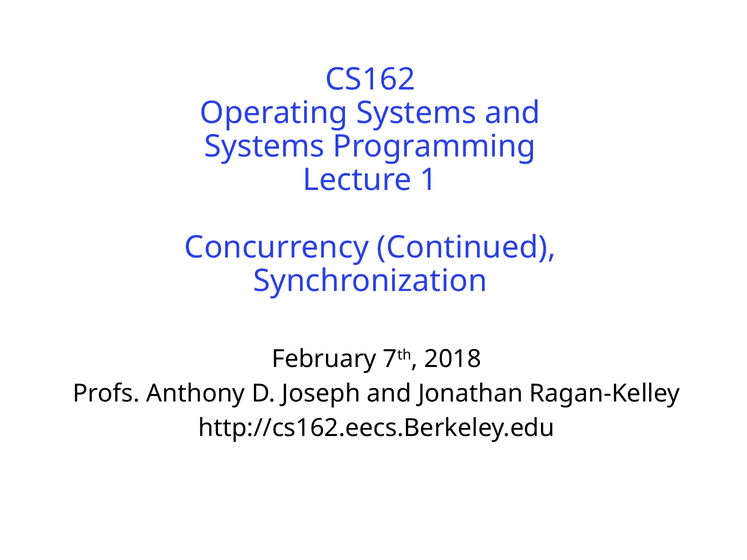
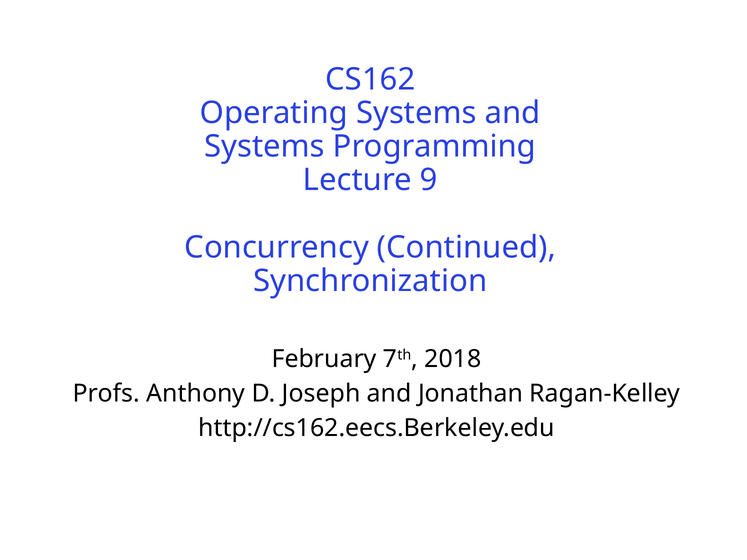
1: 1 -> 9 (429, 180)
